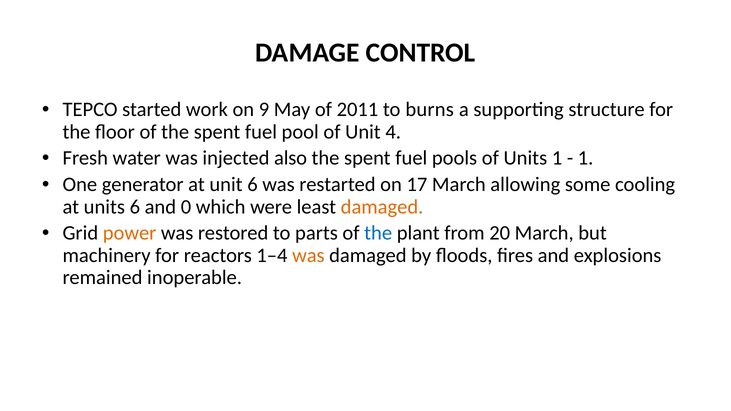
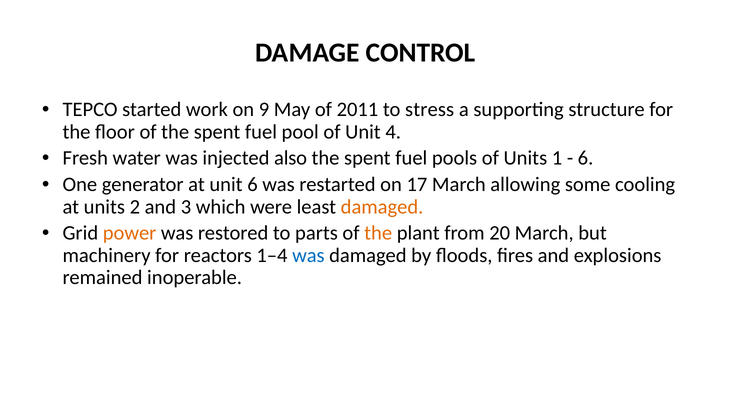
burns: burns -> stress (430, 110)
1: 1 -> 6 (586, 158)
units 6: 6 -> 2 (135, 207)
0: 0 -> 3 (186, 207)
the colour: blue -> orange (378, 233)
was colour: orange -> blue (308, 255)
